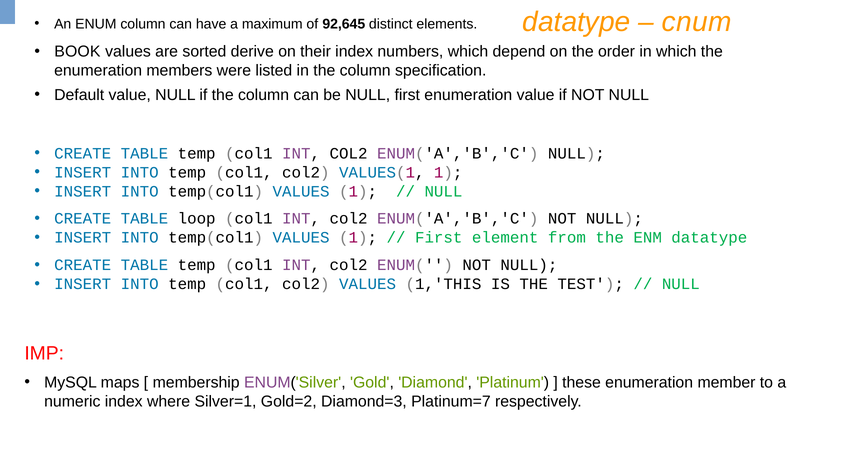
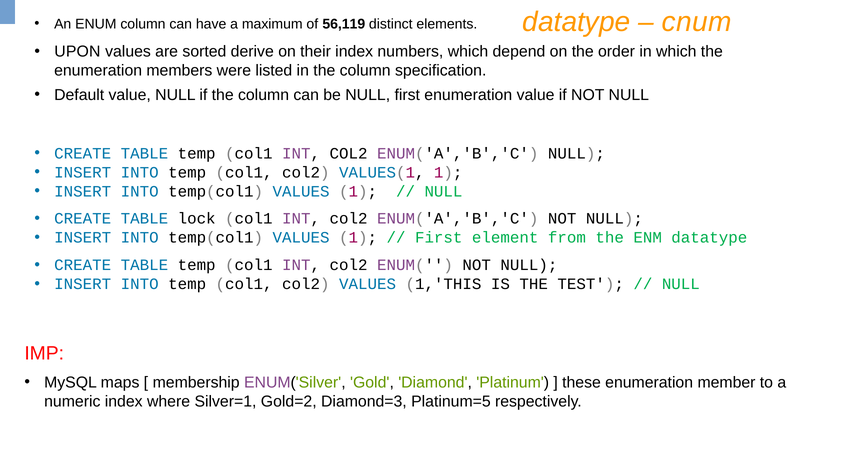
92,645: 92,645 -> 56,119 (344, 24)
BOOK: BOOK -> UPON (77, 52)
loop: loop -> lock (197, 219)
Platinum=7: Platinum=7 -> Platinum=5 (451, 401)
